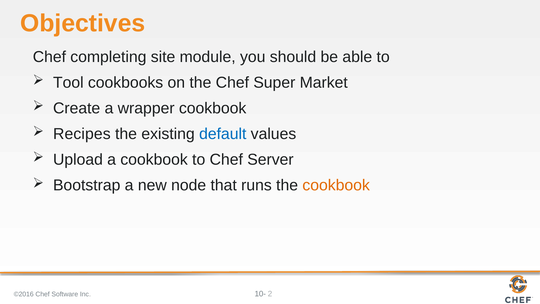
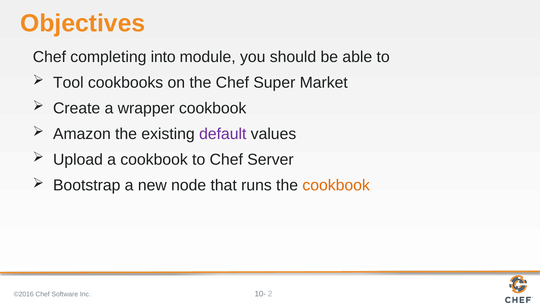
site: site -> into (163, 57)
Recipes: Recipes -> Amazon (82, 134)
default colour: blue -> purple (223, 134)
